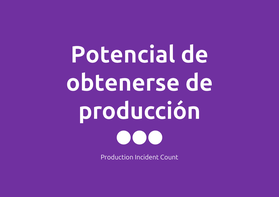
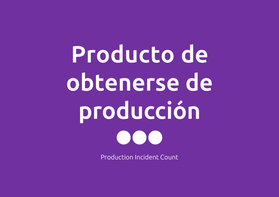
Potencial: Potencial -> Producto (123, 55)
